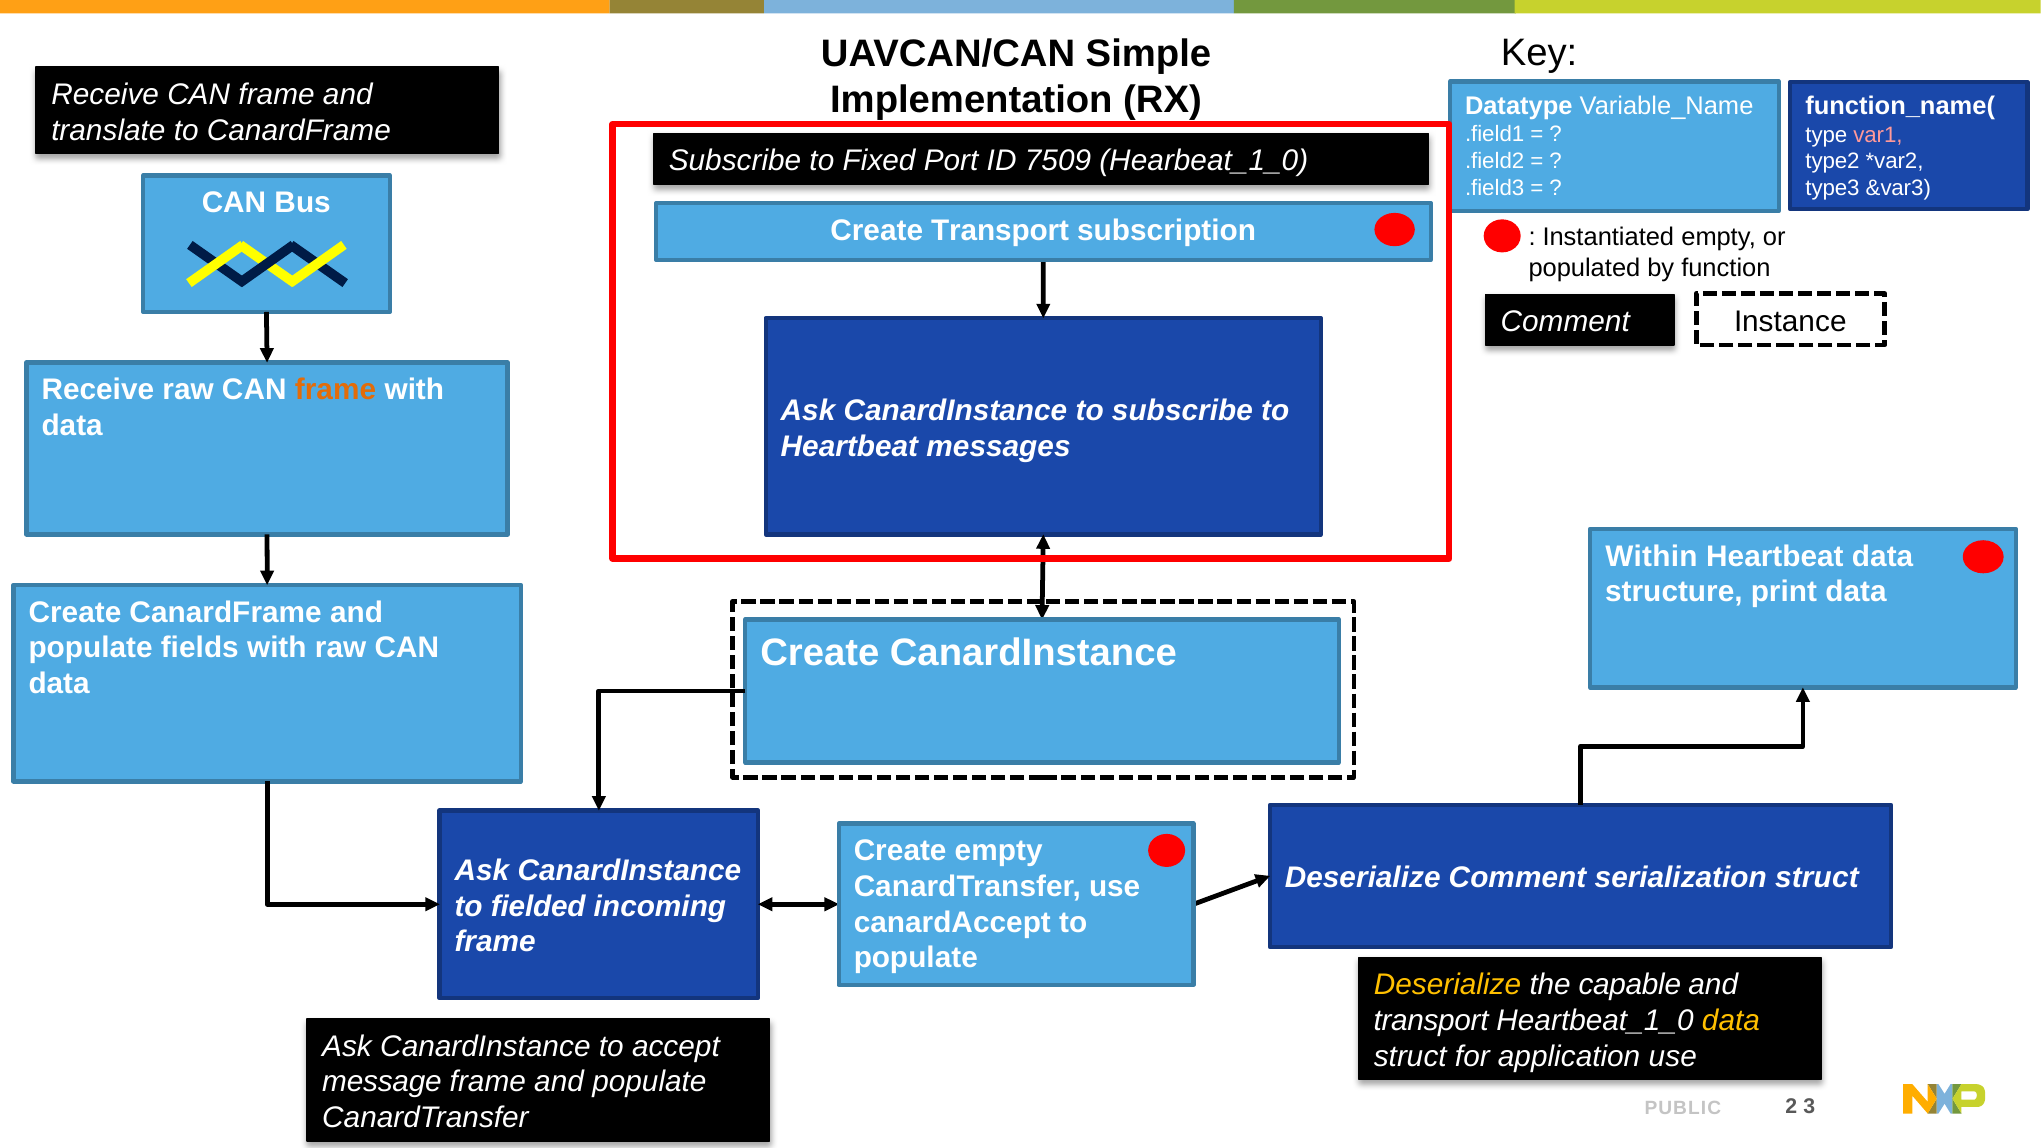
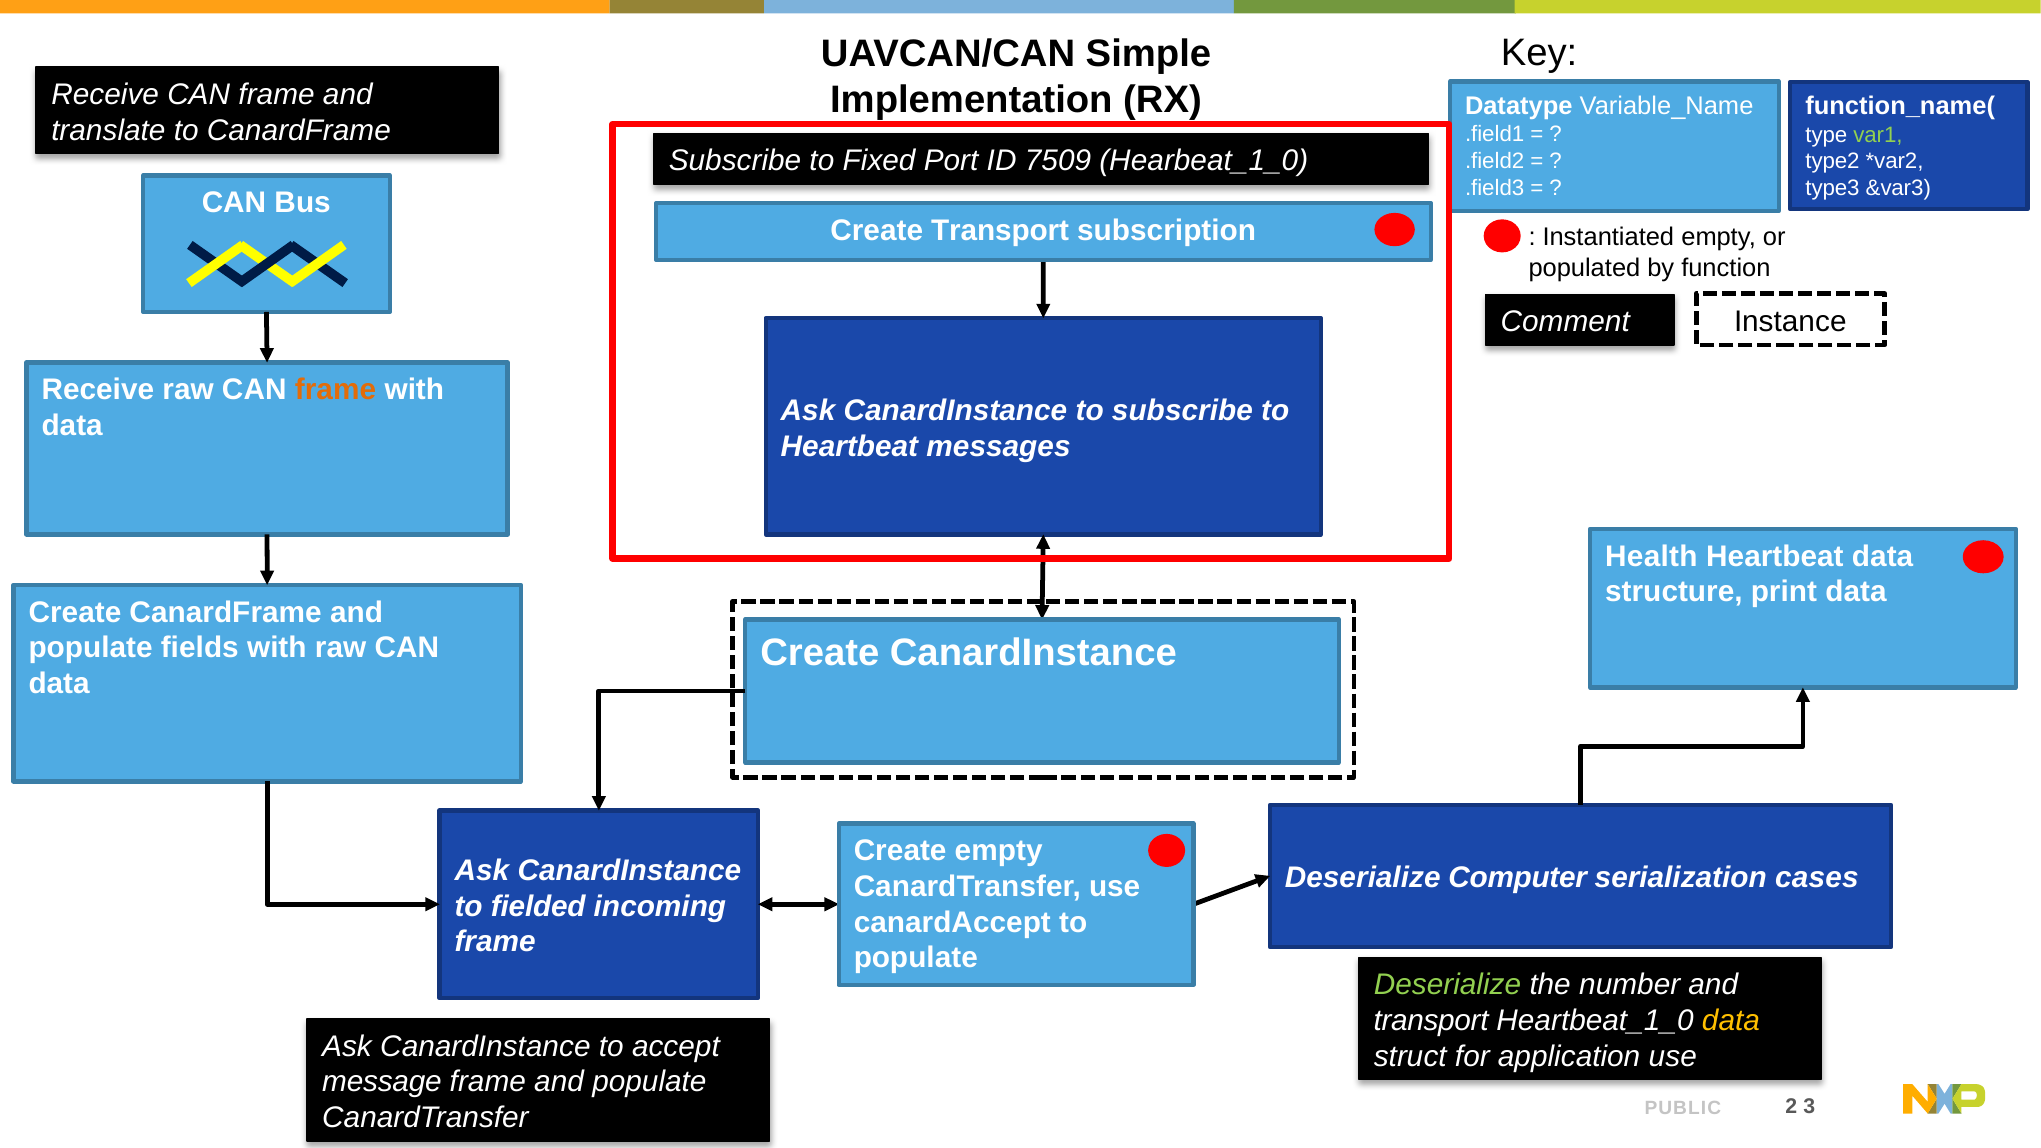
var1 colour: pink -> light green (1878, 135)
Within: Within -> Health (1651, 556)
Deserialize Comment: Comment -> Computer (1518, 878)
serialization struct: struct -> cases (1817, 878)
Deserialize colour: yellow -> light green (1447, 985)
capable: capable -> number (1630, 985)
